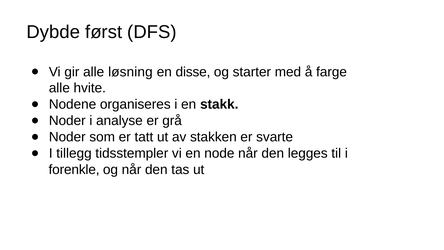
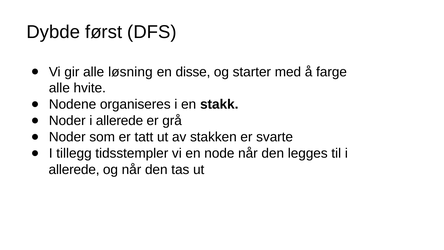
Noder i analyse: analyse -> allerede (120, 121)
forenkle: forenkle -> allerede (74, 169)
